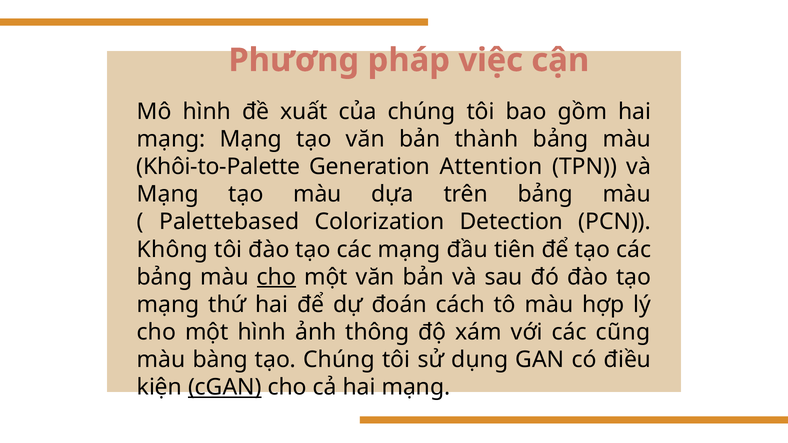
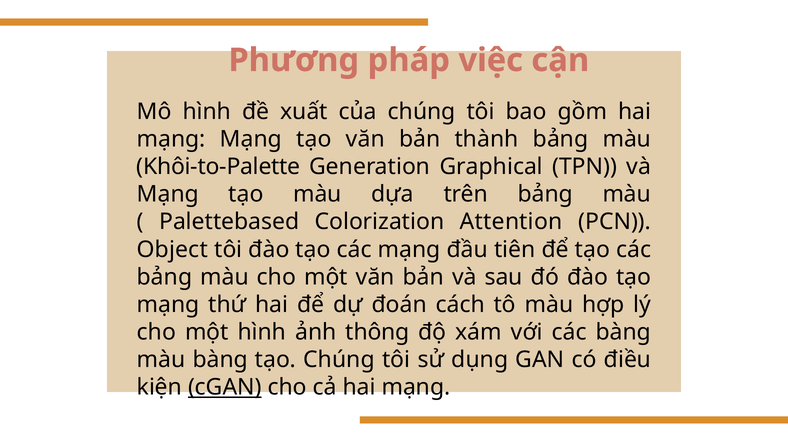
Attention: Attention -> Graphical (491, 167)
Detection: Detection -> Attention (511, 222)
Không: Không -> Object (172, 250)
cho underline: present -> none (276, 277)
các cũng: cũng -> bàng (623, 332)
